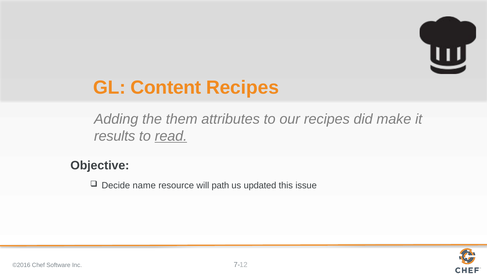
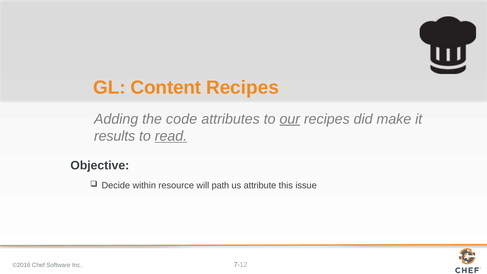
them: them -> code (182, 119)
our underline: none -> present (290, 119)
name: name -> within (144, 186)
updated: updated -> attribute (260, 186)
